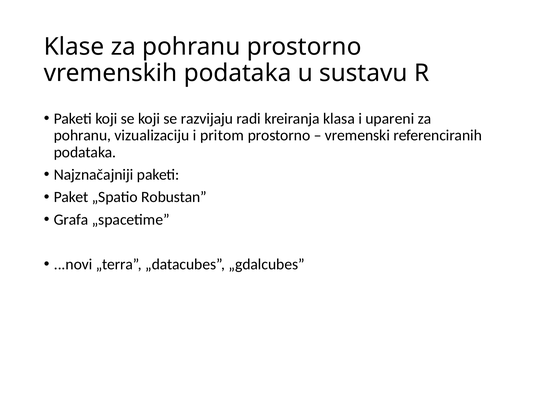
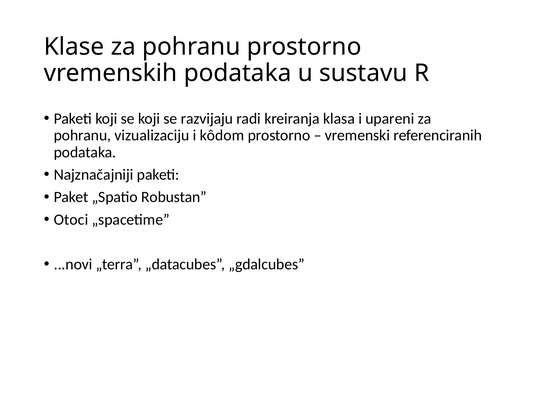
pritom: pritom -> kôdom (222, 135)
Grafa: Grafa -> Otoci (71, 219)
